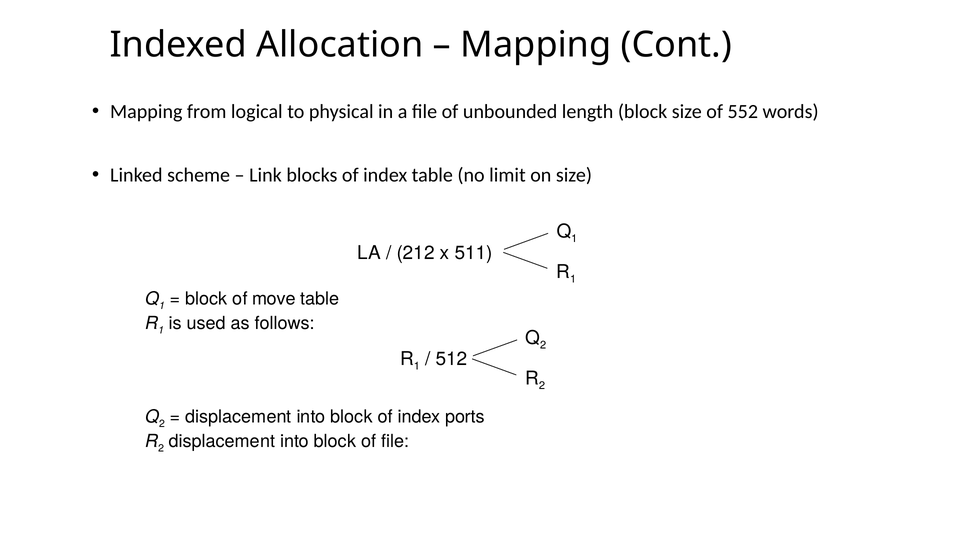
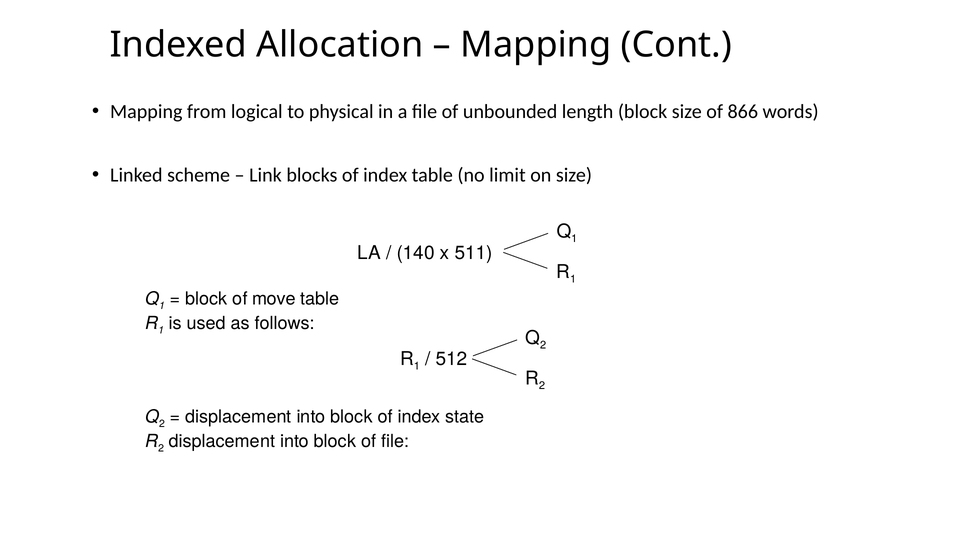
552: 552 -> 866 (743, 112)
212: 212 -> 140 (416, 253)
ports: ports -> state (465, 417)
